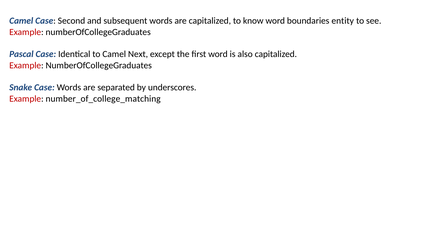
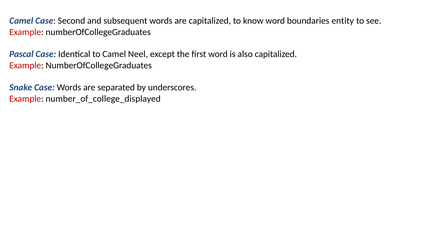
Next: Next -> Neel (138, 54)
number_of_college_matching: number_of_college_matching -> number_of_college_displayed (103, 99)
